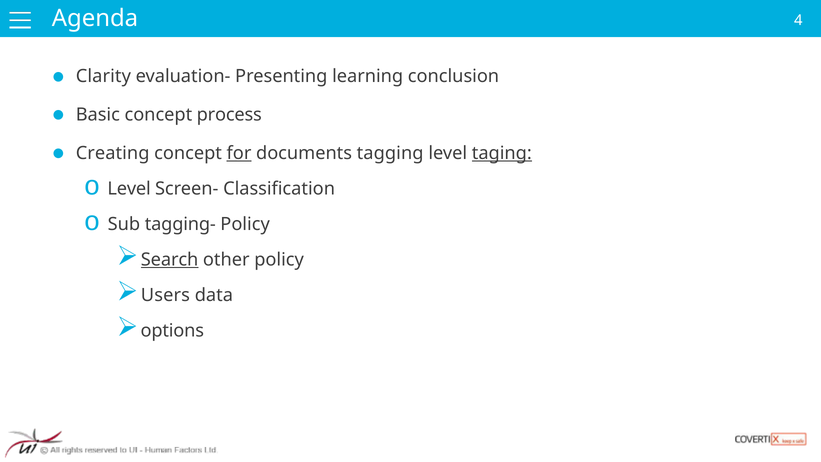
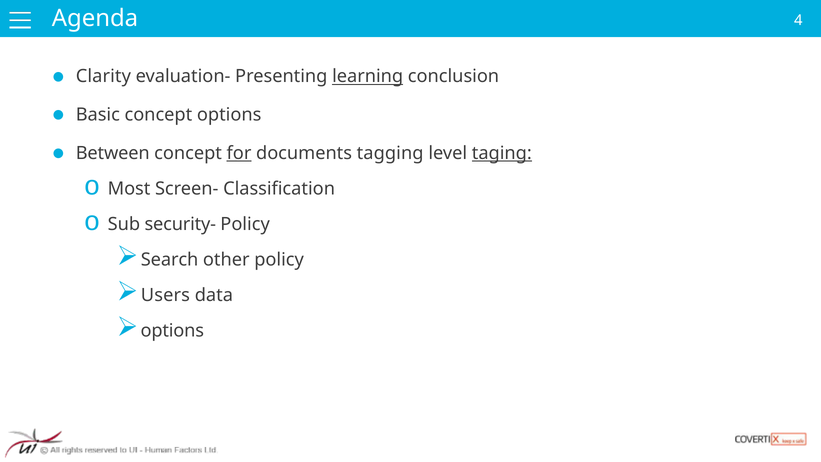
learning underline: none -> present (368, 76)
concept process: process -> options (229, 115)
Creating: Creating -> Between (113, 153)
Level: Level -> Most (129, 189)
tagging-: tagging- -> security- (180, 224)
Search underline: present -> none (170, 260)
